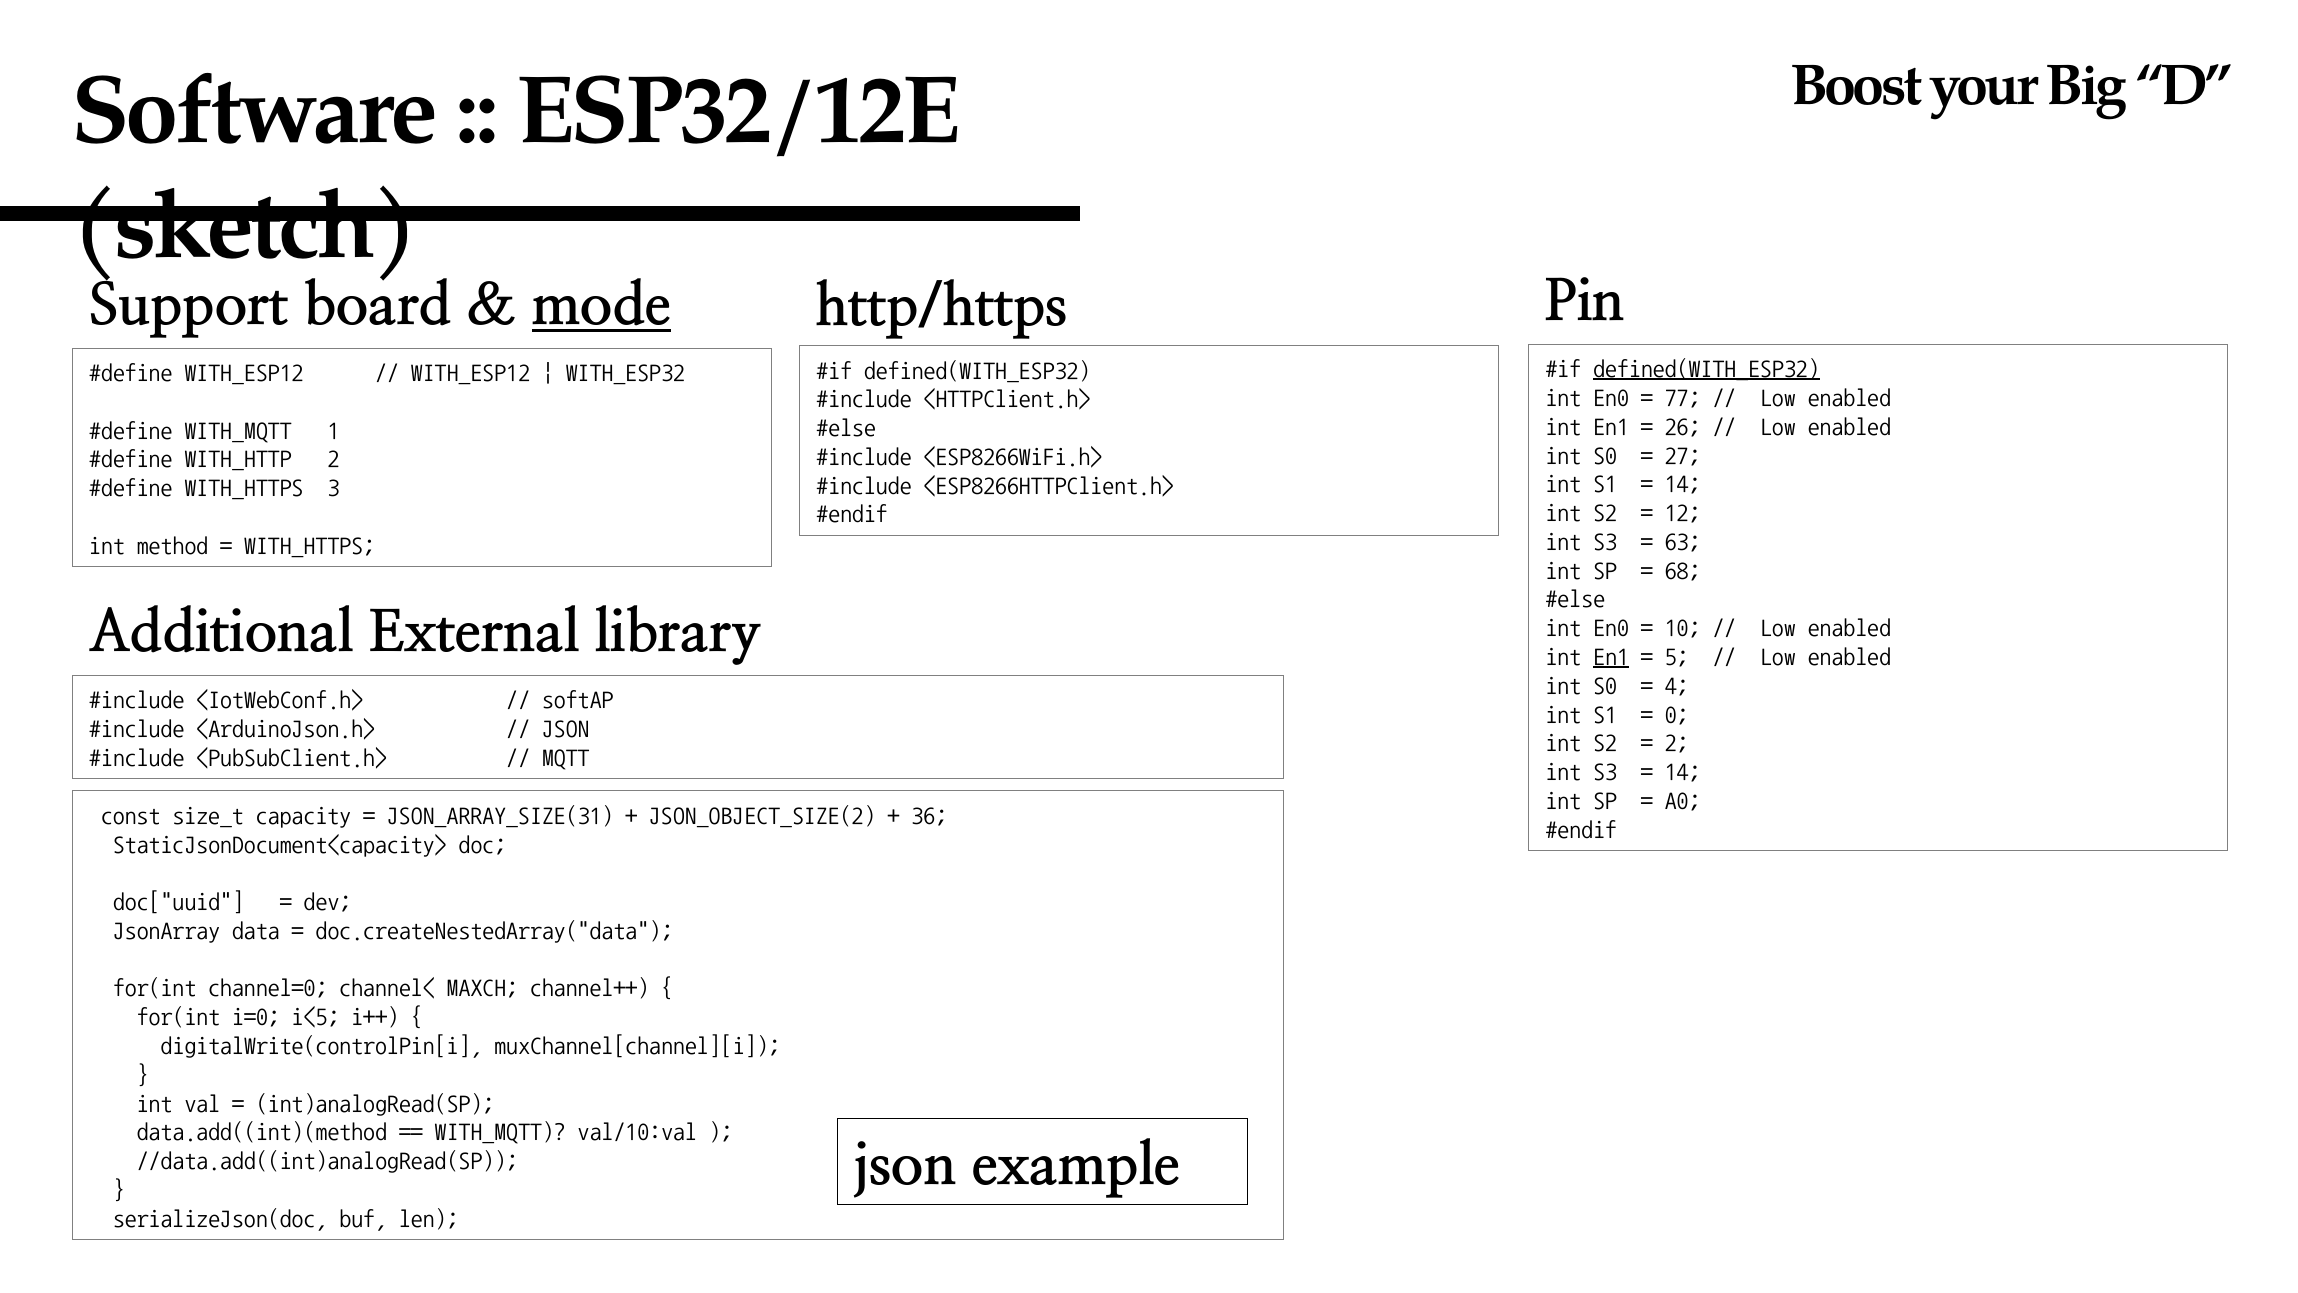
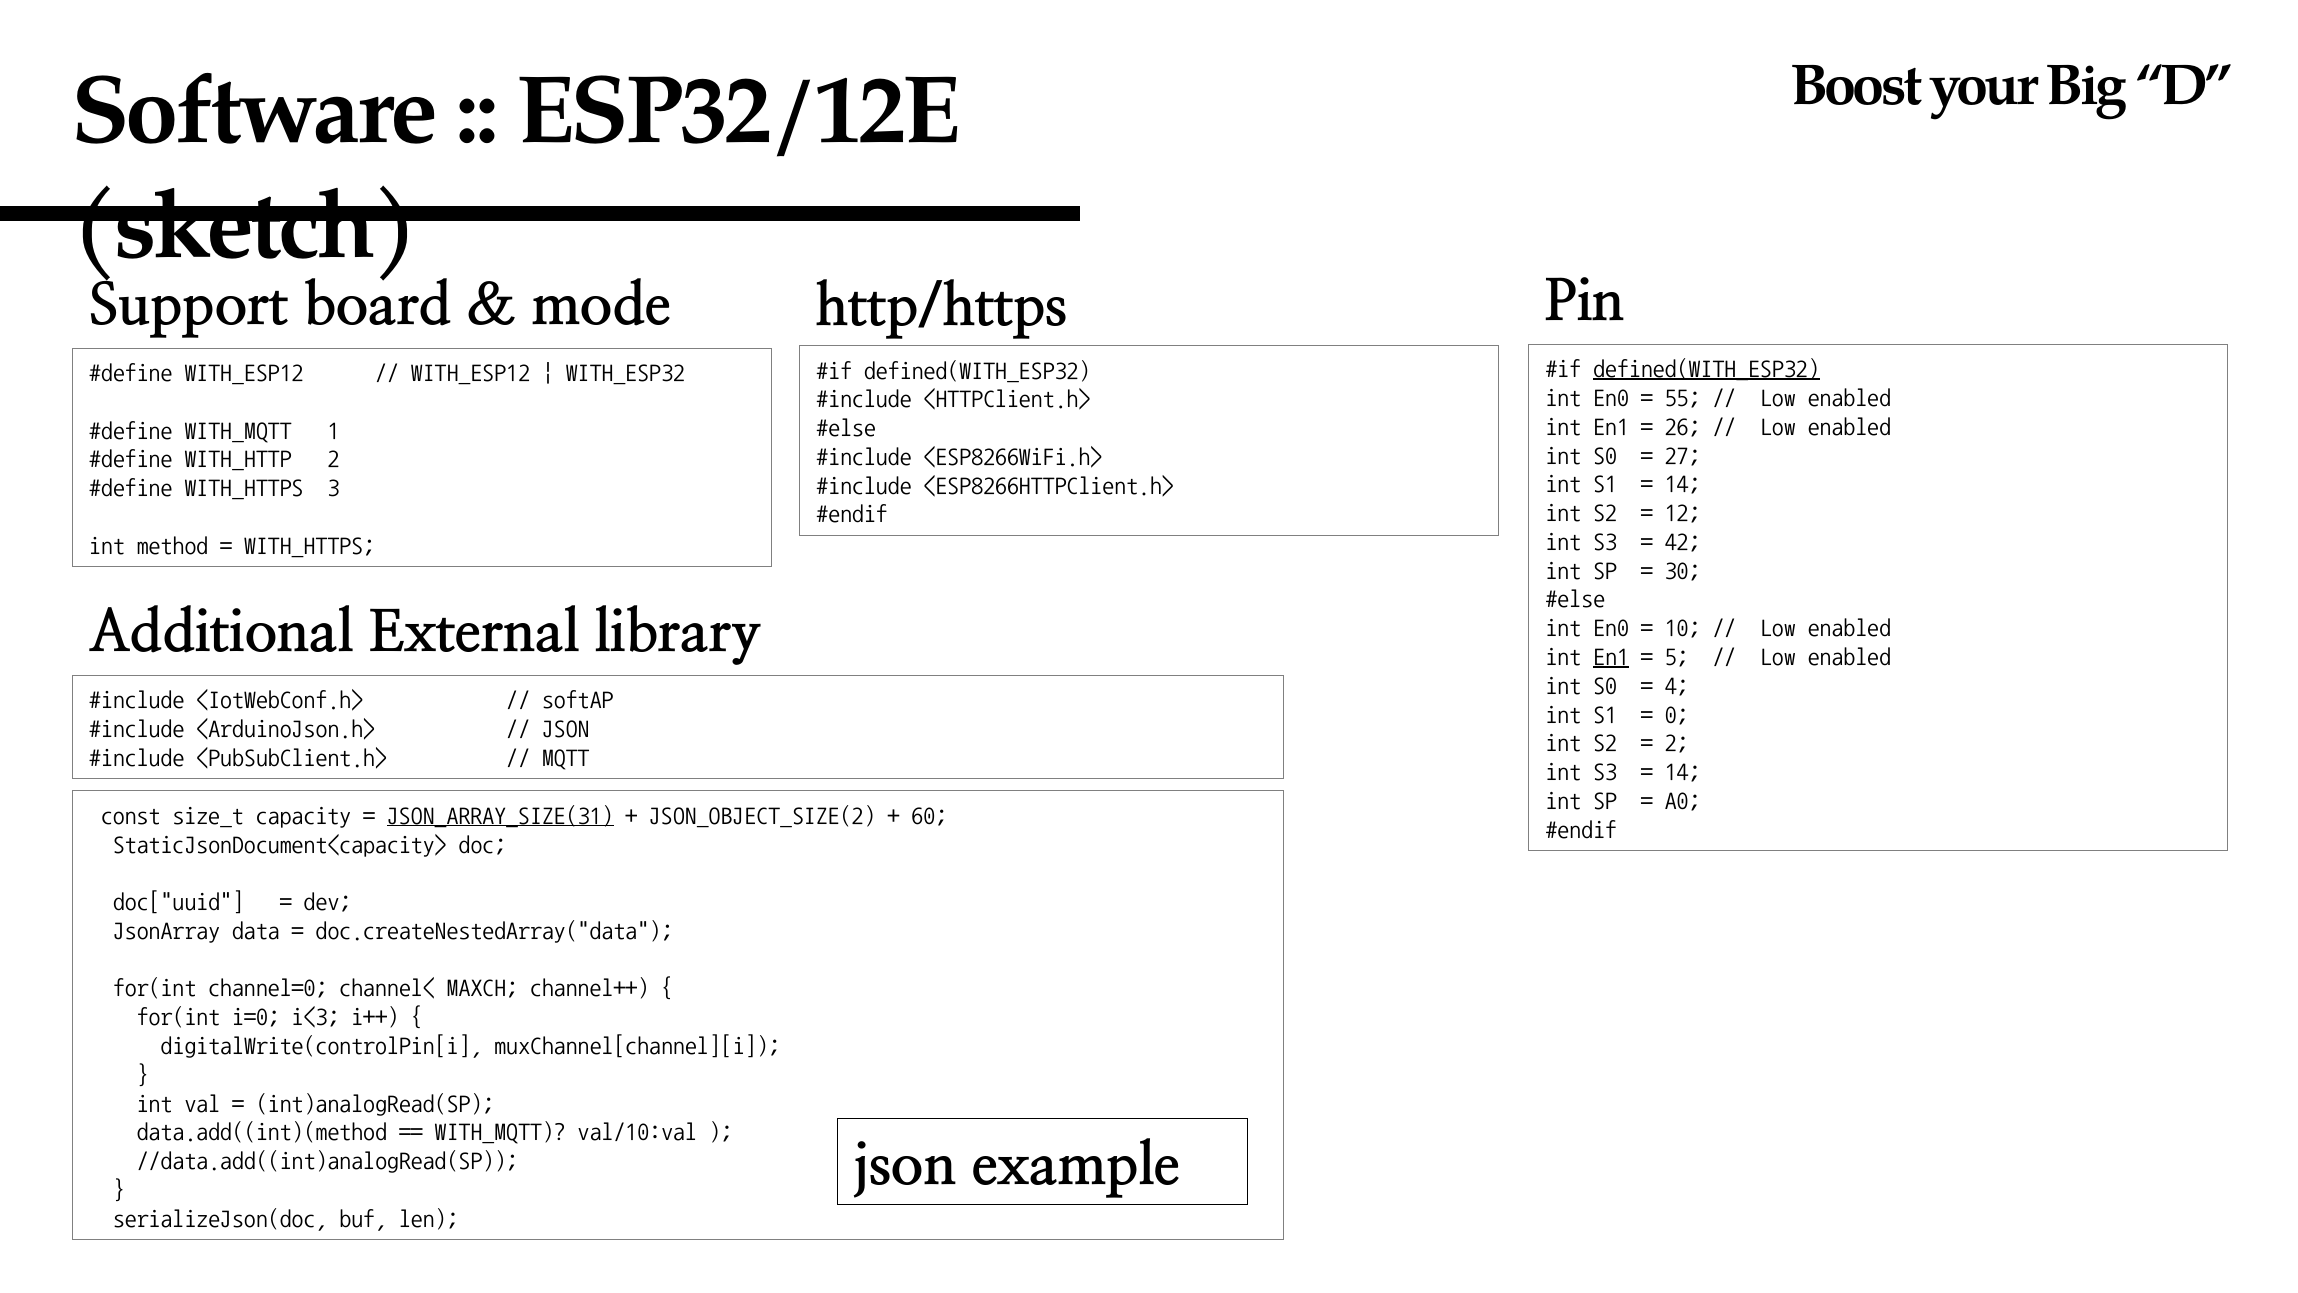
mode underline: present -> none (602, 306)
77: 77 -> 55 (1683, 398)
63: 63 -> 42 (1683, 541)
68: 68 -> 30 (1683, 570)
JSON_ARRAY_SIZE(31 underline: none -> present (500, 815)
36: 36 -> 60 (929, 815)
i<5: i<5 -> i<3 (316, 1016)
